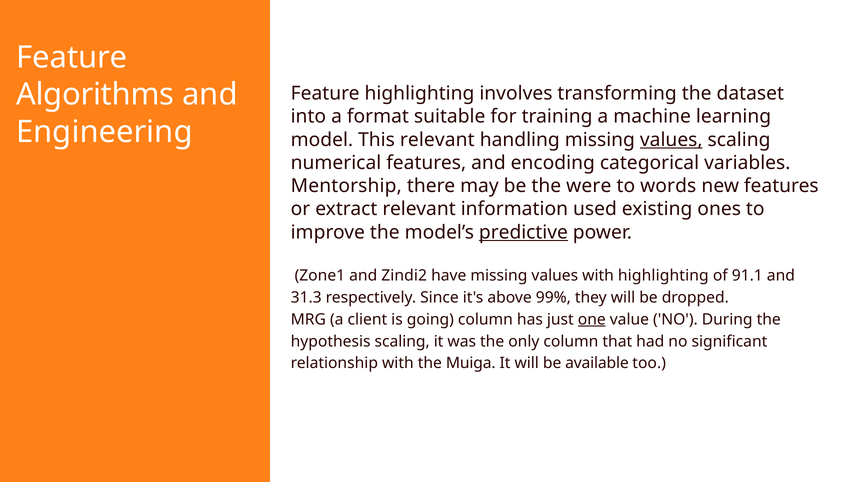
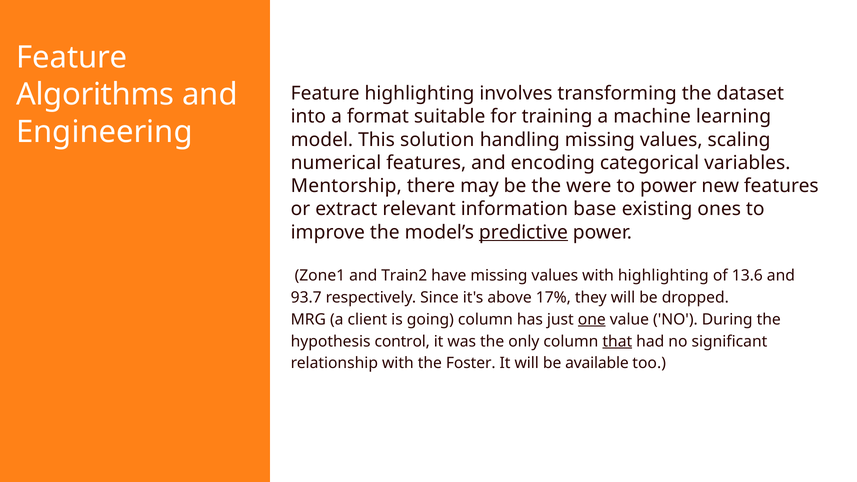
This relevant: relevant -> solution (437, 140)
values underline: present -> none (671, 140)
to words: words -> power (668, 186)
used: used -> base (595, 209)
Zindi2: Zindi2 -> Train2 (404, 276)
91.1: 91.1 -> 13.6 (747, 276)
31.3: 31.3 -> 93.7 (306, 298)
99%: 99% -> 17% (553, 298)
hypothesis scaling: scaling -> control (402, 341)
that underline: none -> present (617, 341)
Muiga: Muiga -> Foster (471, 363)
